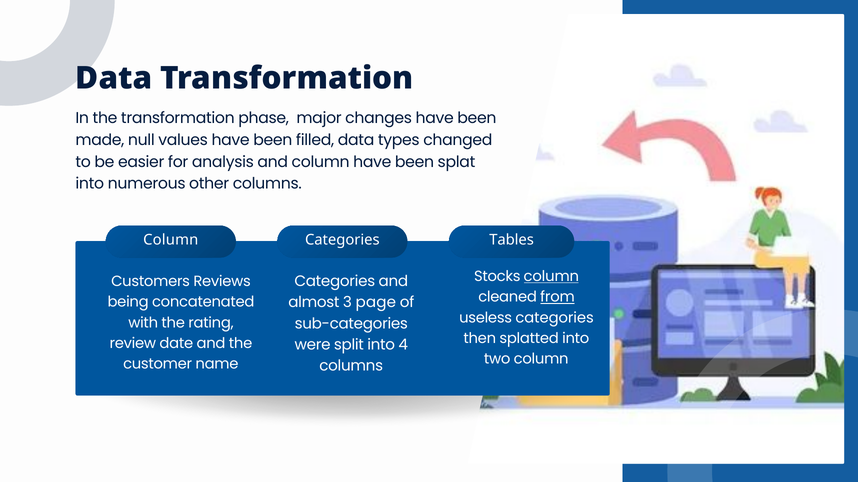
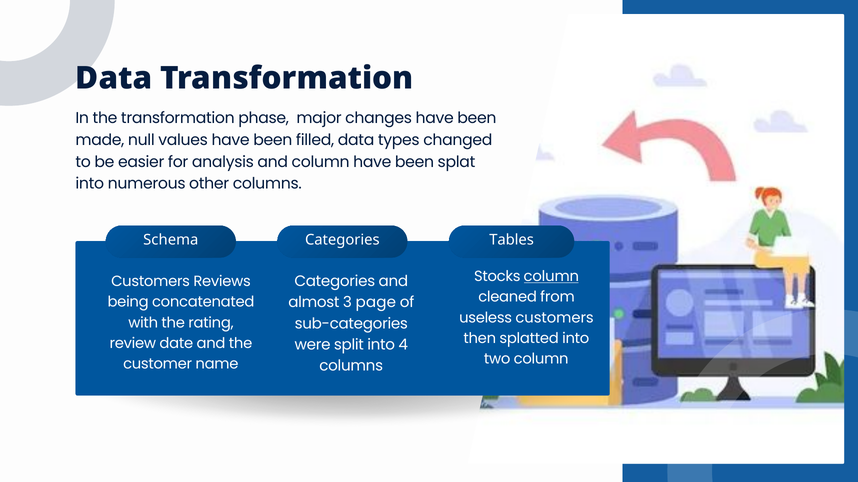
Column: Column -> Schema (171, 240)
from underline: present -> none (557, 297)
useless categories: categories -> customers (555, 318)
